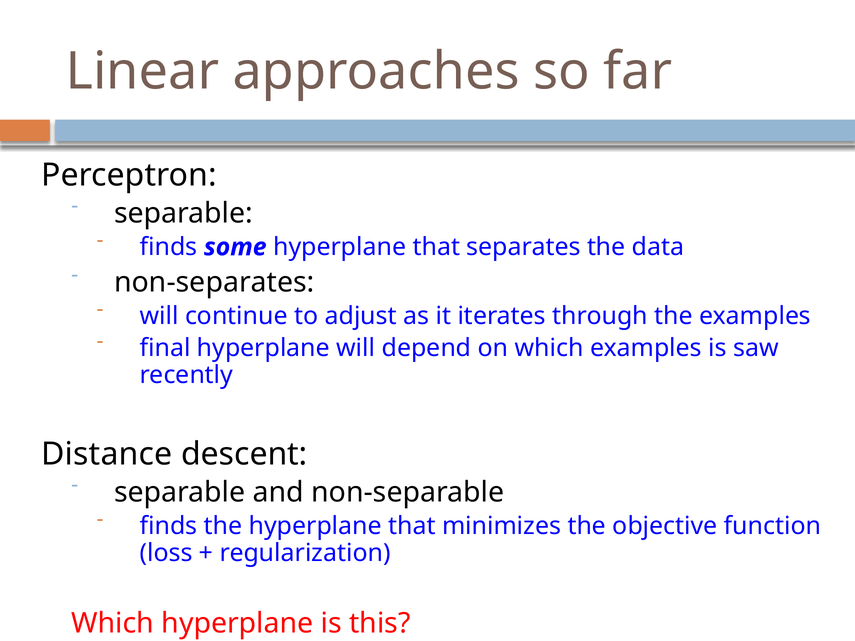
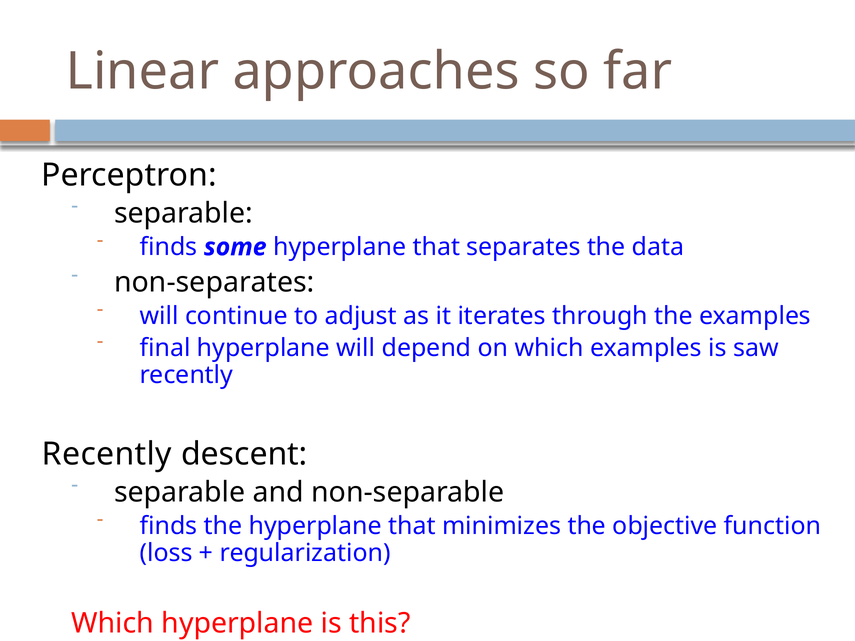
Distance: Distance -> Recently (107, 454)
